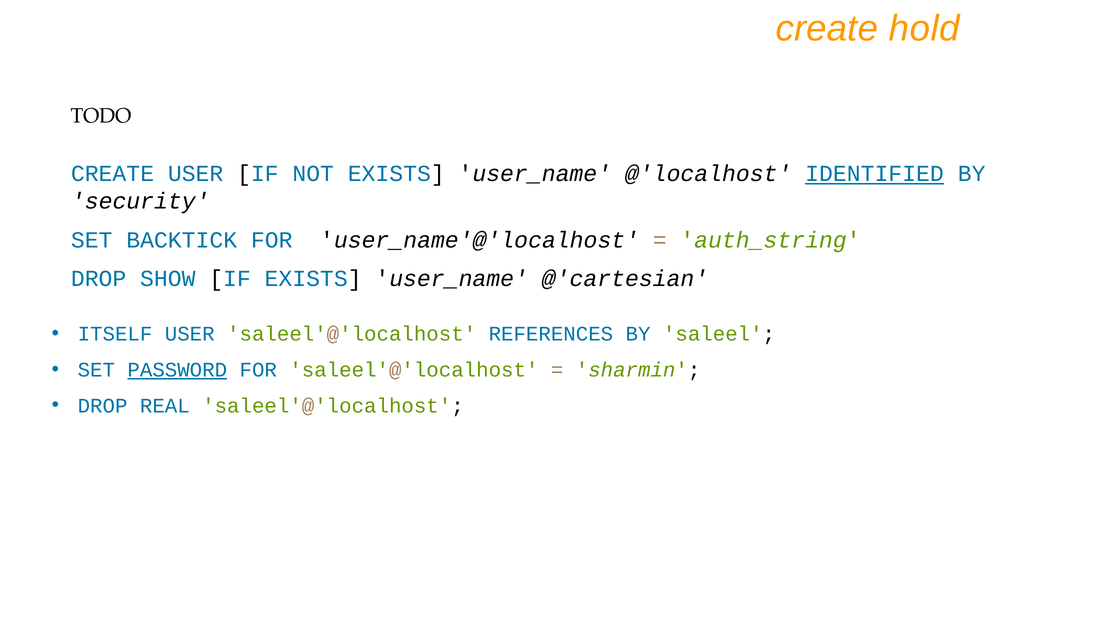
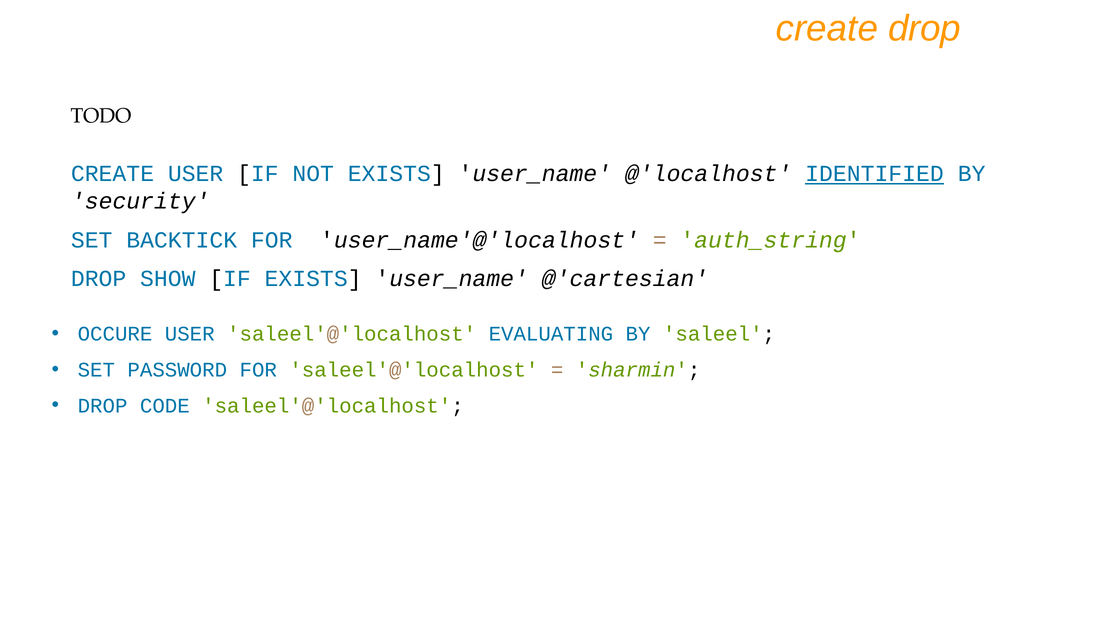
create hold: hold -> drop (925, 29)
ITSELF: ITSELF -> OCCURE (115, 334)
REFERENCES: REFERENCES -> EVALUATING (551, 334)
PASSWORD underline: present -> none (177, 370)
REAL: REAL -> CODE (165, 406)
